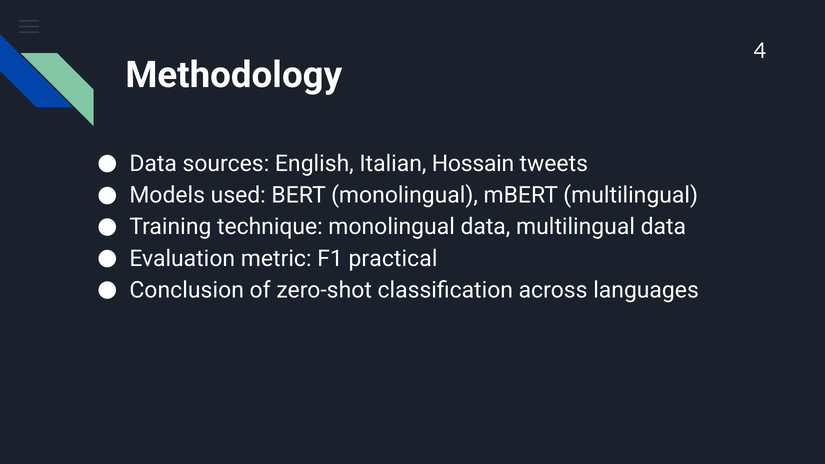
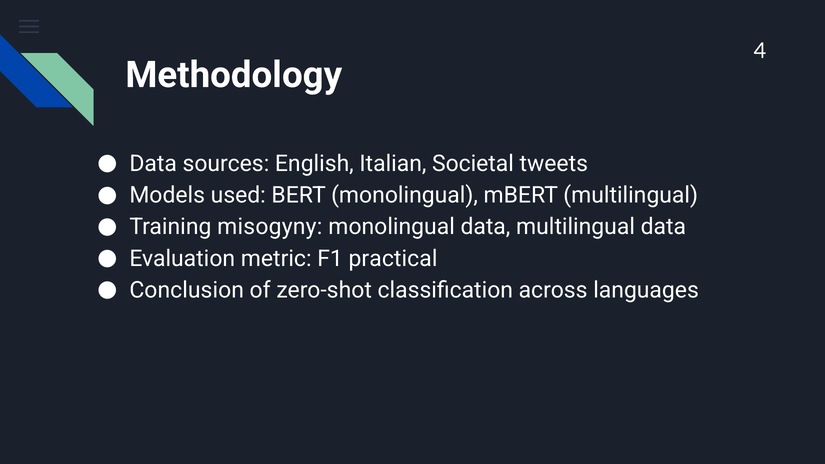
Hossain: Hossain -> Societal (473, 164)
technique: technique -> misogyny (270, 227)
